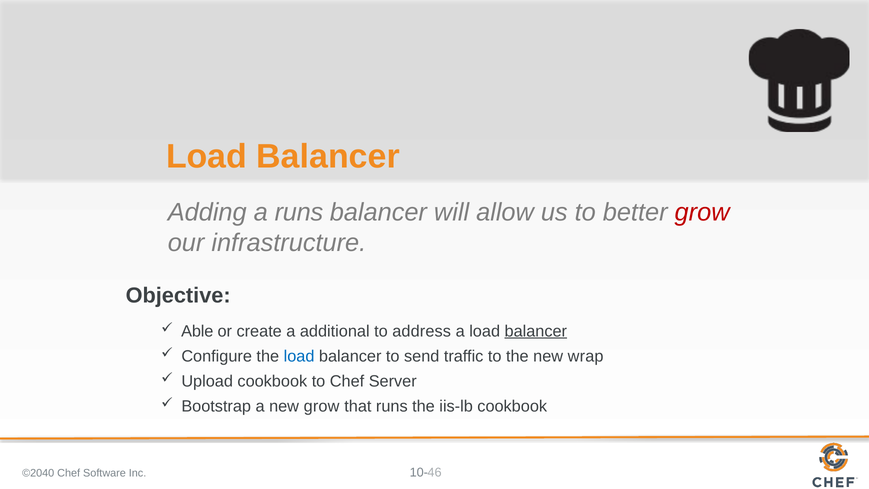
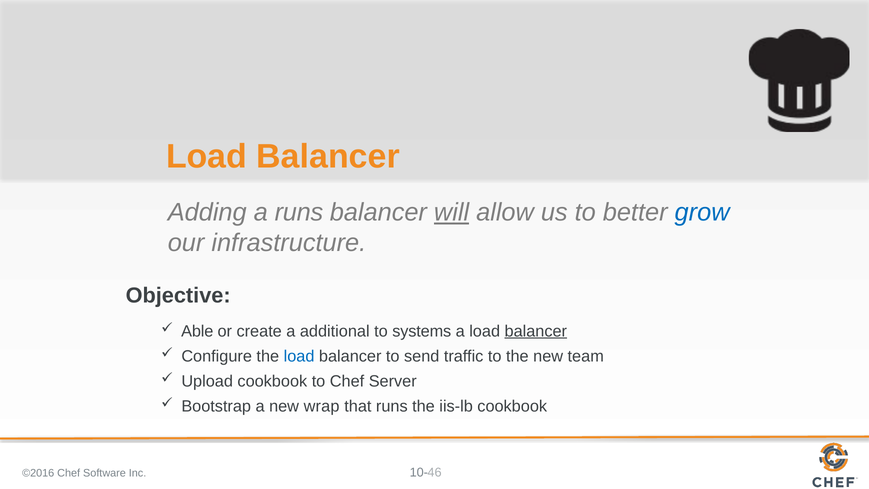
will underline: none -> present (452, 212)
grow colour: red -> blue (702, 212)
address: address -> systems (422, 331)
wrap: wrap -> team (586, 356)
new grow: grow -> wrap (322, 406)
©2040: ©2040 -> ©2016 (38, 473)
